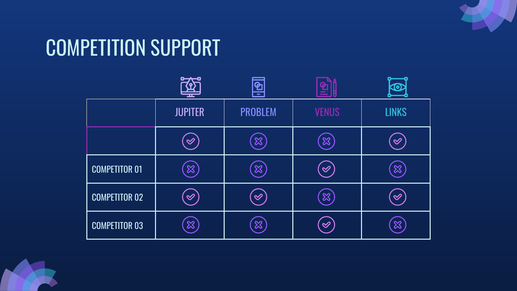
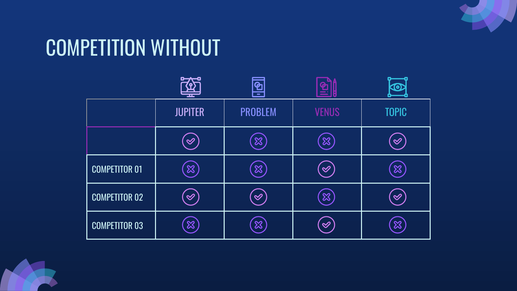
SUPPORT: SUPPORT -> WITHOUT (186, 49)
LINKS: LINKS -> TOPIC (396, 113)
